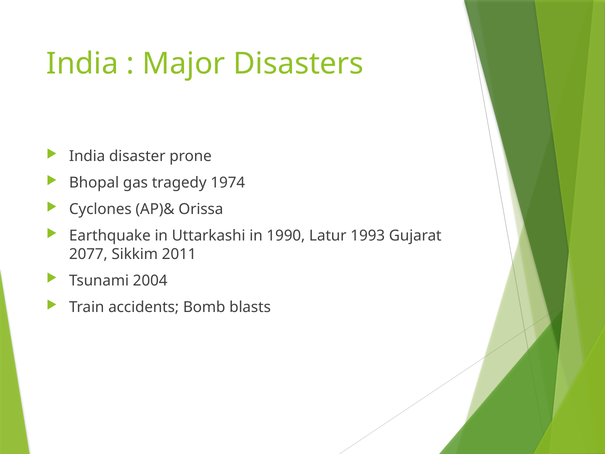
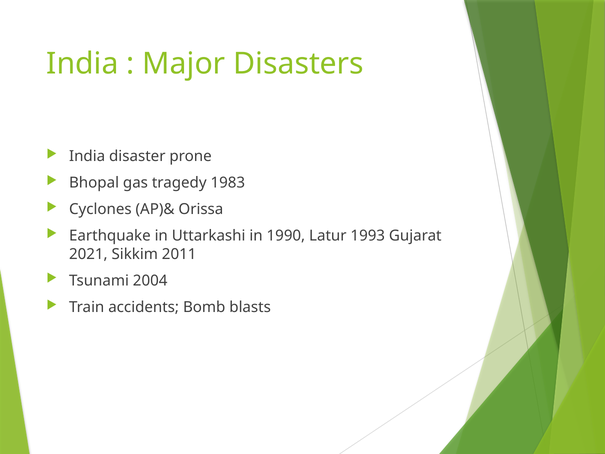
1974: 1974 -> 1983 (228, 183)
2077: 2077 -> 2021 (88, 254)
